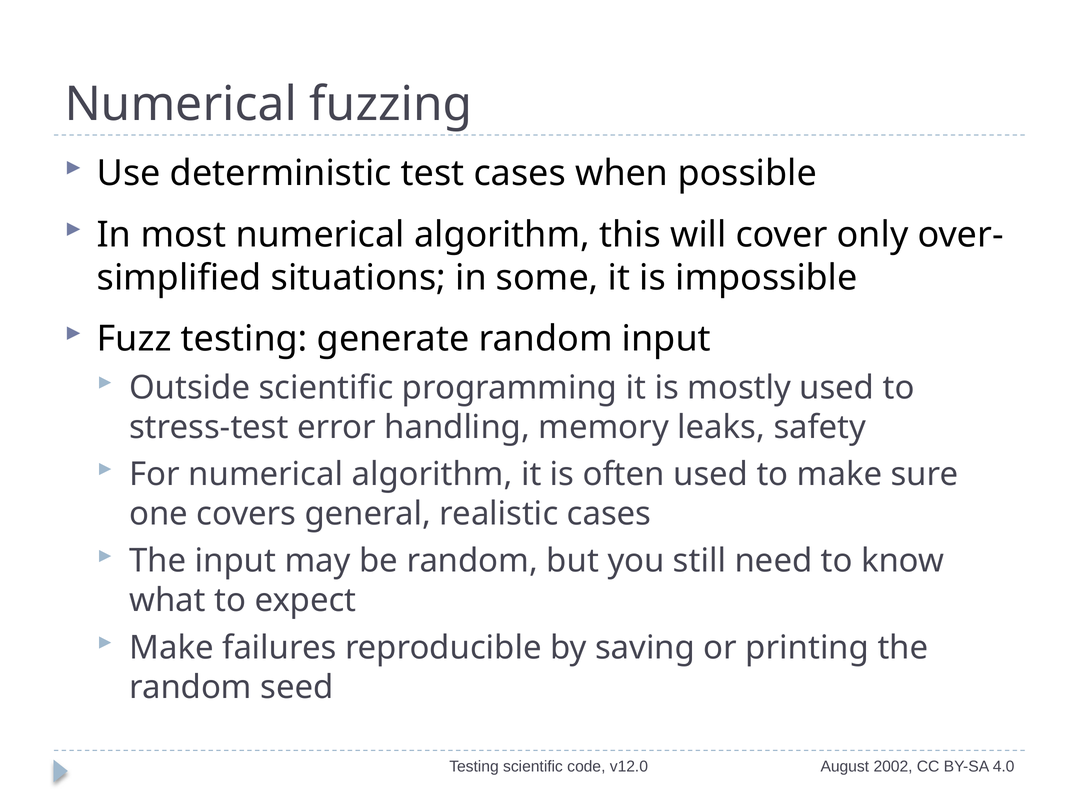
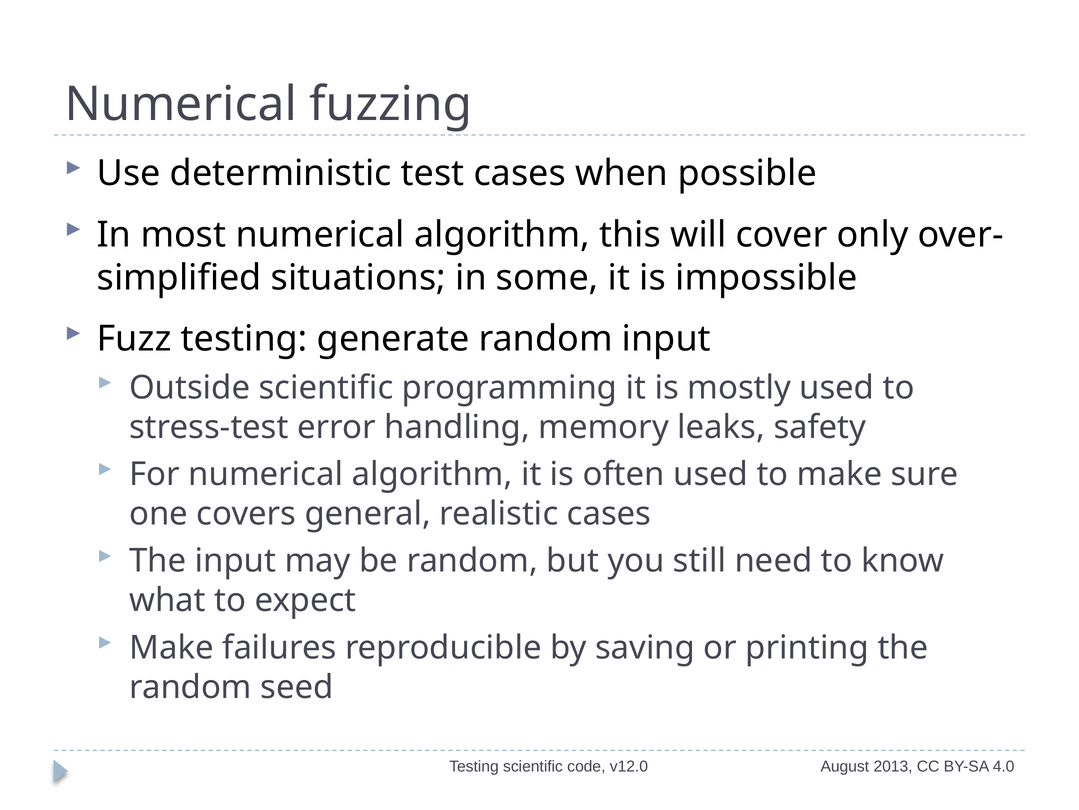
2002: 2002 -> 2013 (893, 766)
